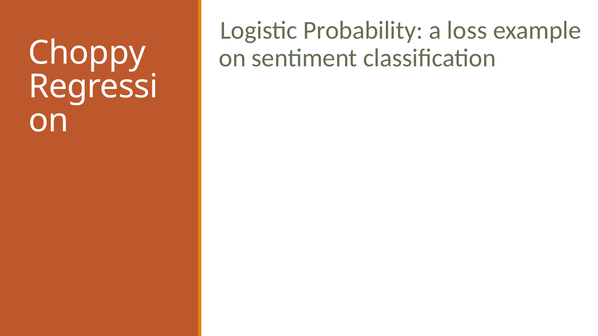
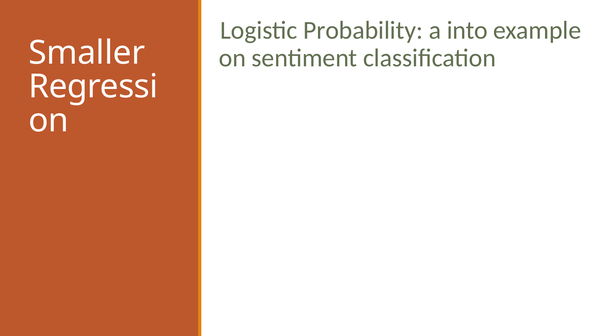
loss: loss -> into (467, 30)
Choppy: Choppy -> Smaller (87, 53)
